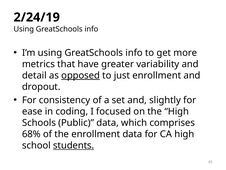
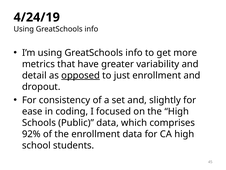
2/24/19: 2/24/19 -> 4/24/19 (37, 17)
68%: 68% -> 92% (31, 134)
students underline: present -> none (74, 145)
